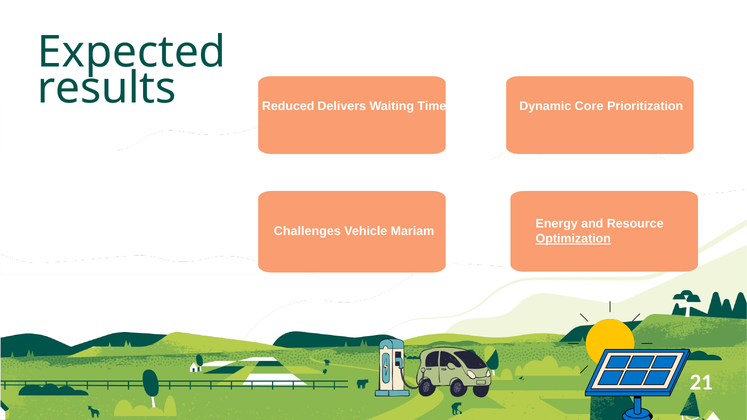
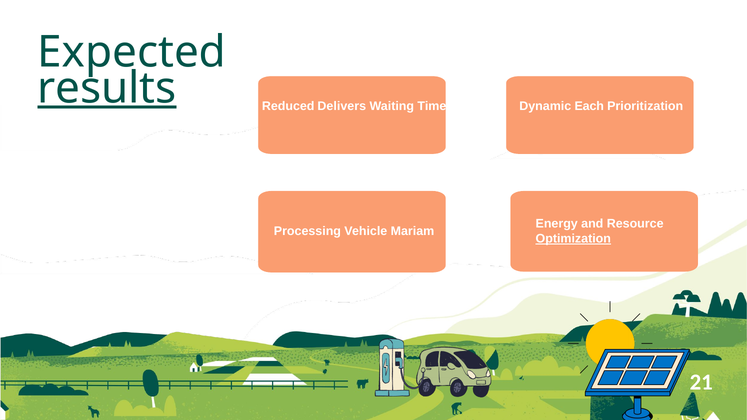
results underline: none -> present (107, 88)
Core: Core -> Each (589, 106)
Challenges: Challenges -> Processing (307, 231)
